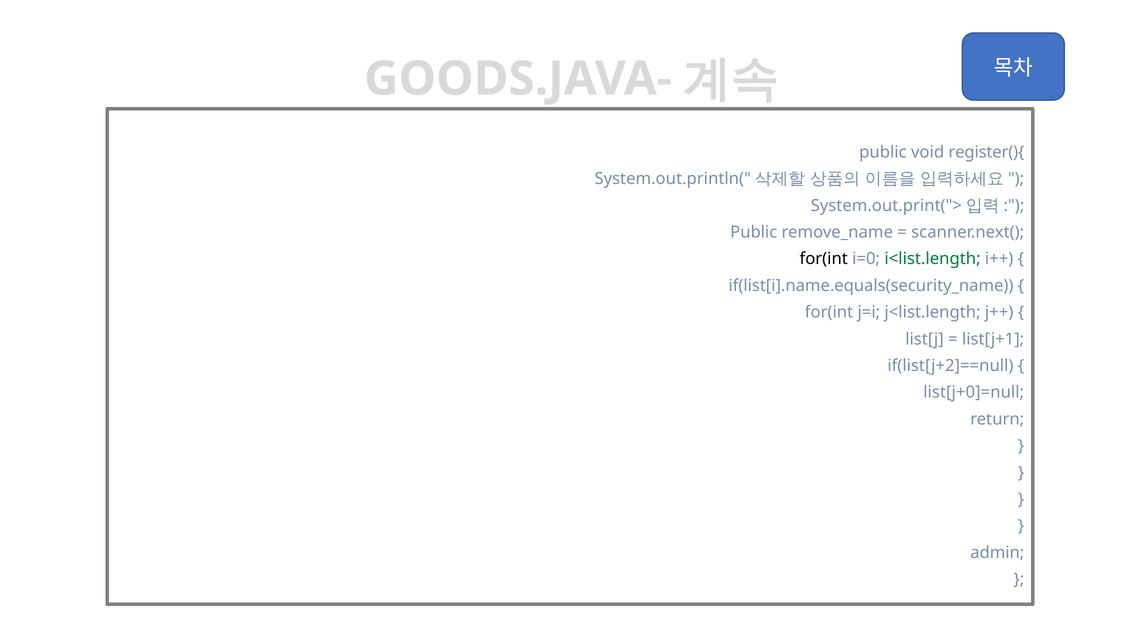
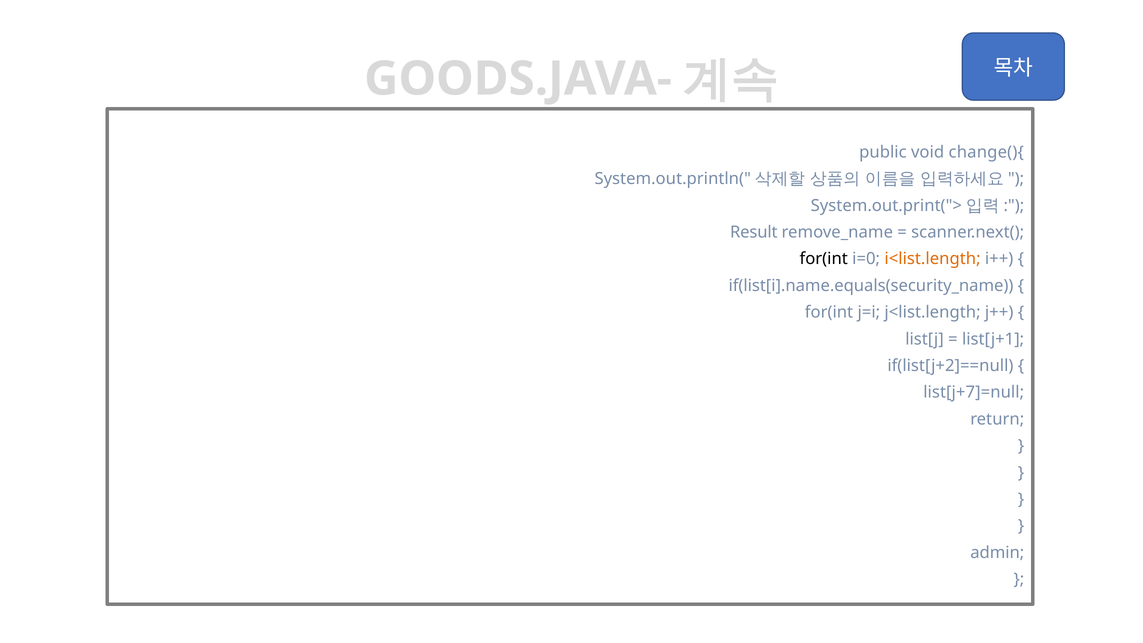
register(){: register(){ -> change(){ (986, 152)
Public: Public -> Result (754, 232)
i<list.length colour: green -> orange (933, 259)
list[j+0]=null: list[j+0]=null -> list[j+7]=null (974, 392)
